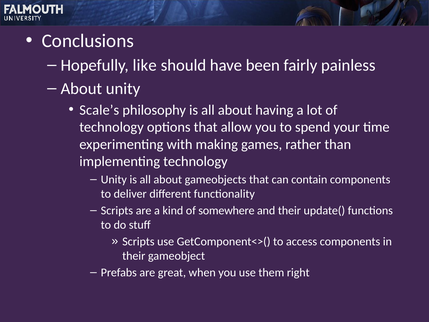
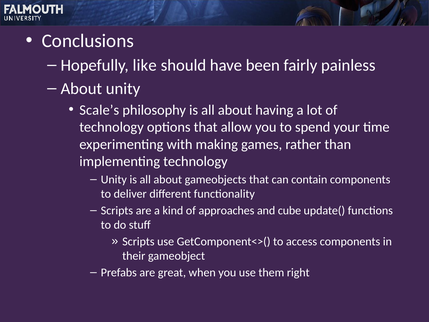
somewhere: somewhere -> approaches (226, 210)
and their: their -> cube (289, 210)
